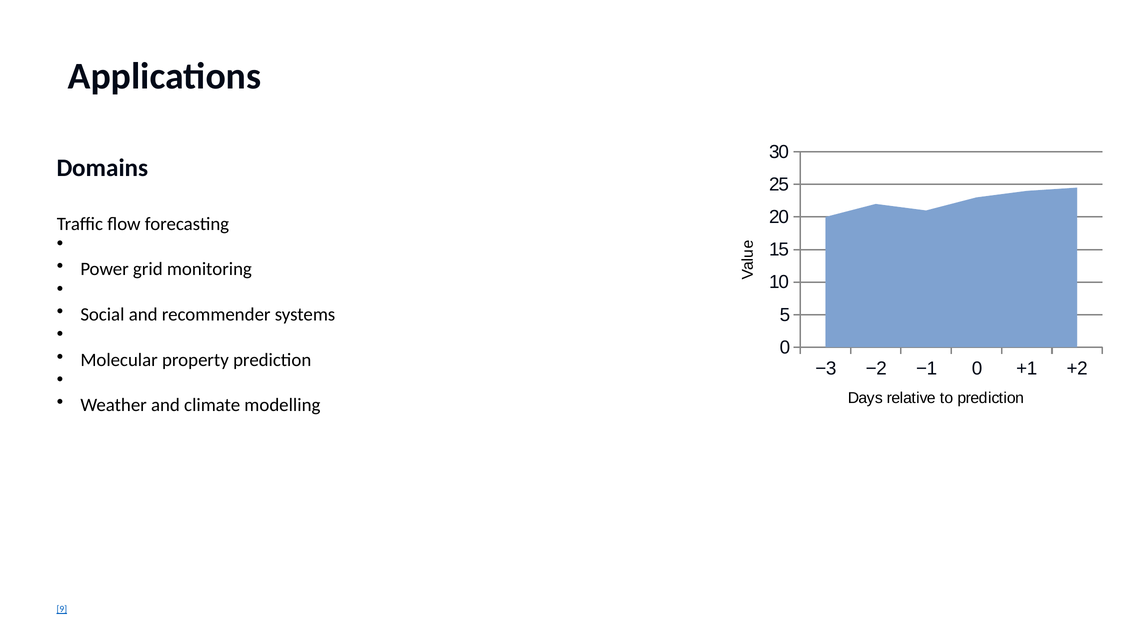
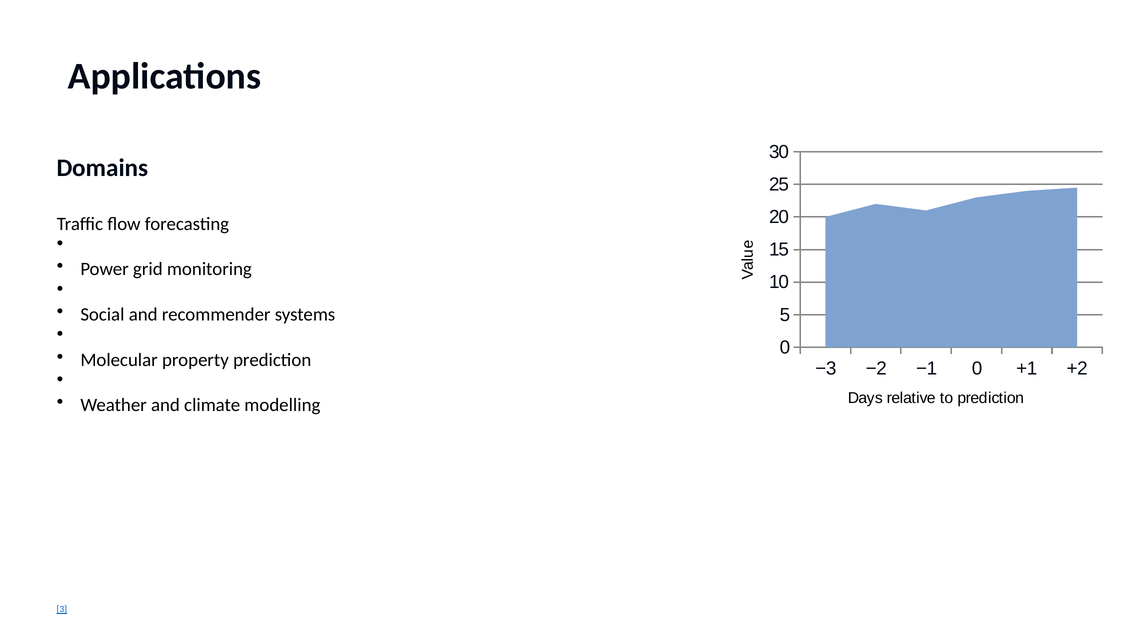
9: 9 -> 3 (62, 610)
